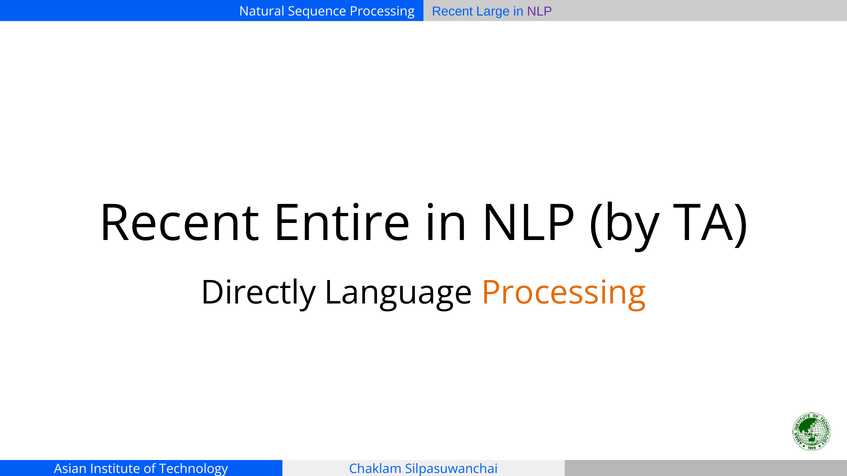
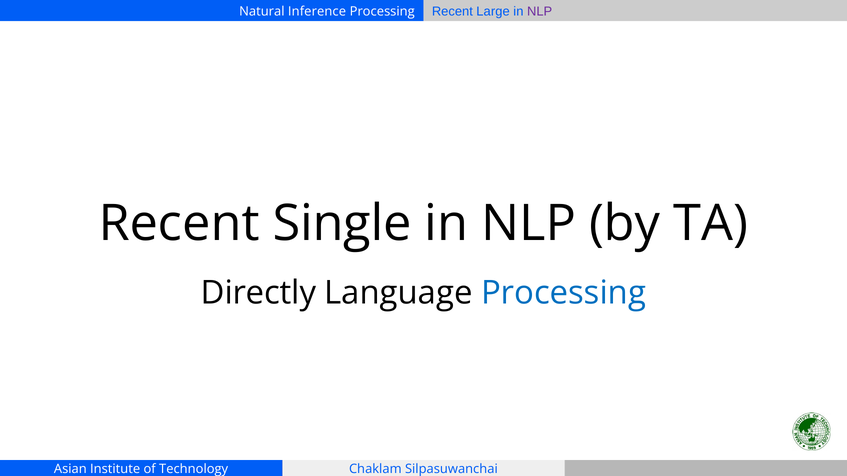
Sequence: Sequence -> Inference (317, 11)
Entire: Entire -> Single (342, 224)
Processing colour: orange -> blue (563, 293)
